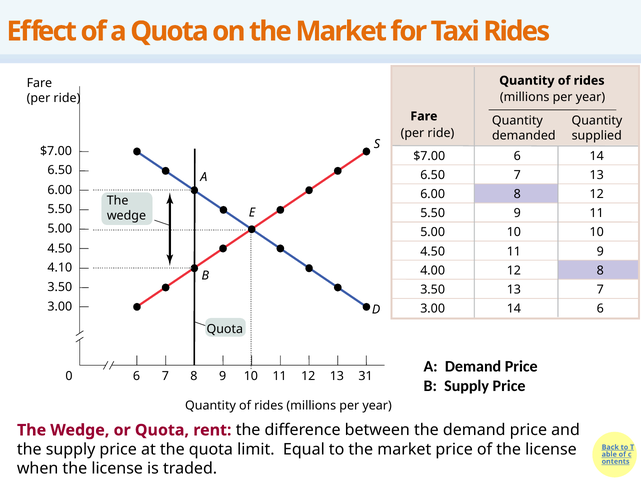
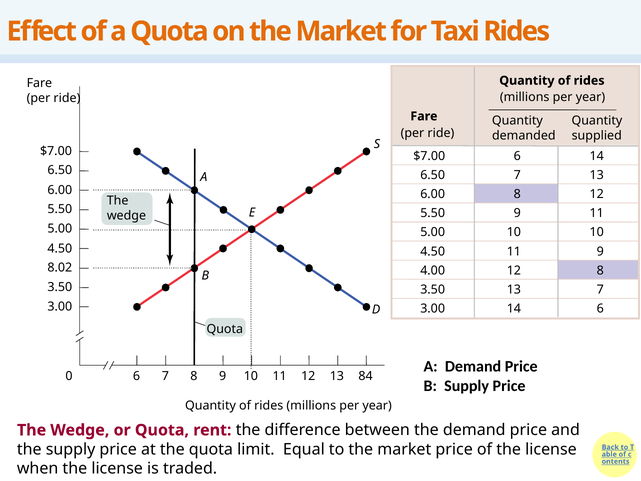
4.10: 4.10 -> 8.02 (60, 268)
31: 31 -> 84 (366, 376)
